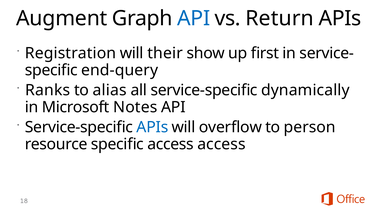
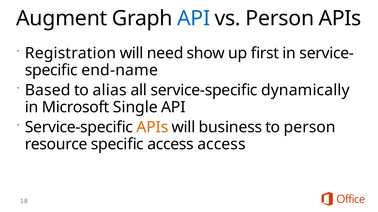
vs Return: Return -> Person (280, 18)
their: their -> need (165, 53)
end-query: end-query -> end-name (120, 70)
Ranks: Ranks -> Based (48, 90)
Notes: Notes -> Single (135, 108)
APIs colour: blue -> orange (152, 128)
overflow: overflow -> business (230, 128)
